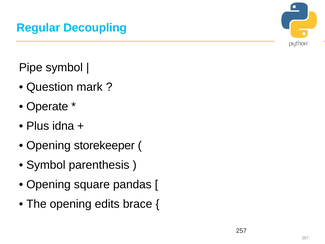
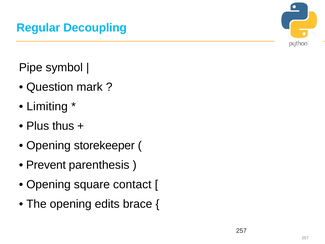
Operate: Operate -> Limiting (47, 106)
idna: idna -> thus (63, 126)
Symbol: Symbol -> Prevent (46, 165)
pandas: pandas -> contact (132, 184)
